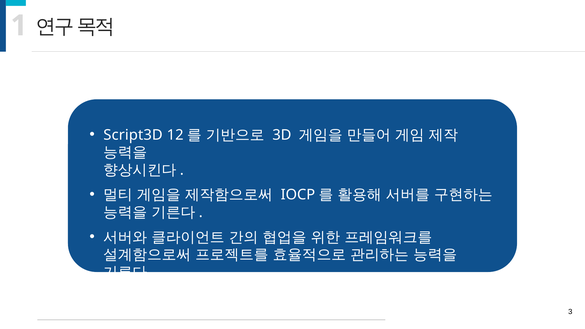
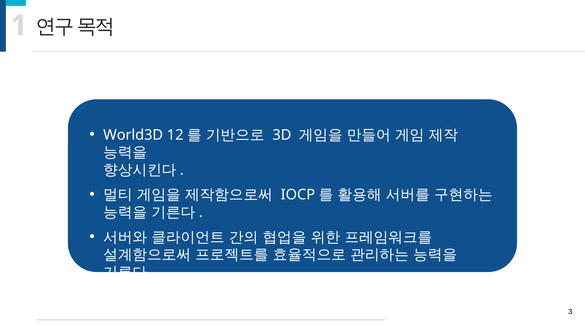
Script3D: Script3D -> World3D (133, 135)
